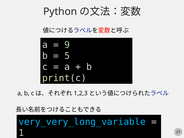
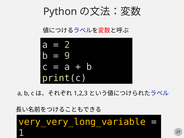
9: 9 -> 2 (67, 45)
5: 5 -> 9 (67, 56)
very_very_long_variable colour: light blue -> yellow (82, 122)
